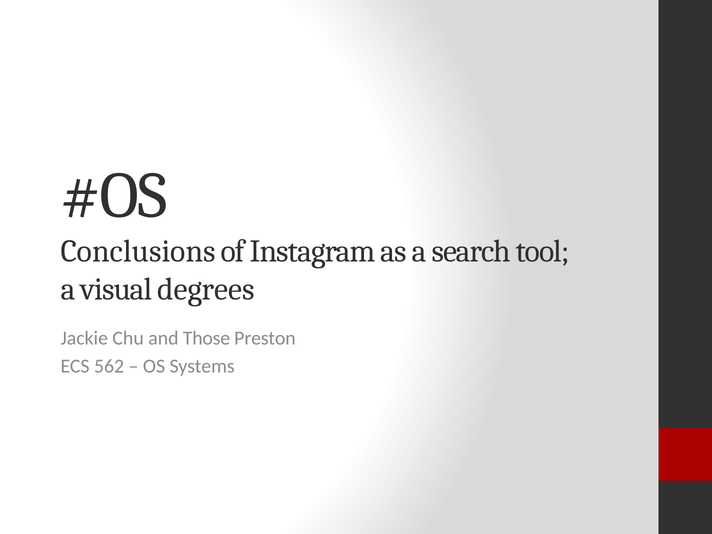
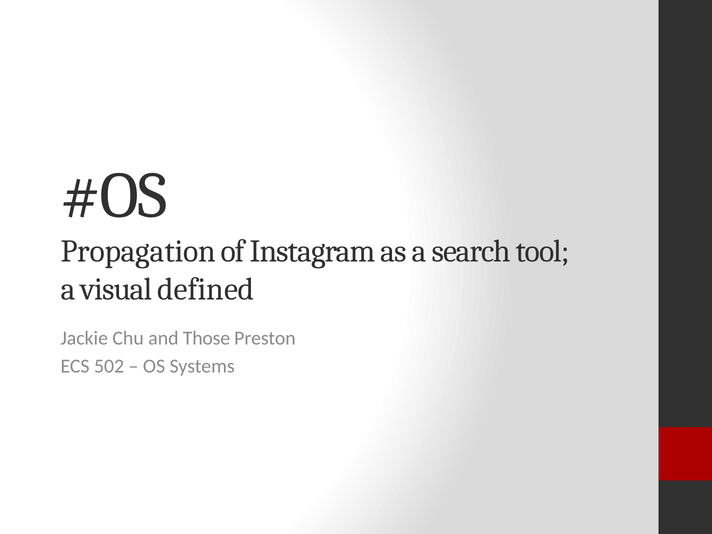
Conclusions: Conclusions -> Propagation (138, 251)
degrees: degrees -> defined (206, 289)
562: 562 -> 502 (109, 366)
